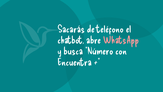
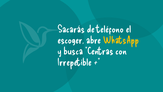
chatbot: chatbot -> escoger (71, 40)
WhatsApp colour: pink -> yellow (121, 40)
Número: Número -> Centras (99, 51)
Encuentra: Encuentra -> Irrepetible (75, 62)
